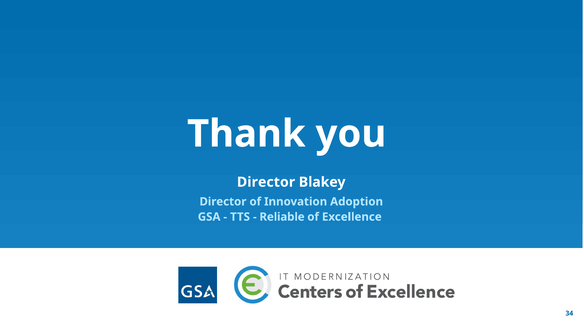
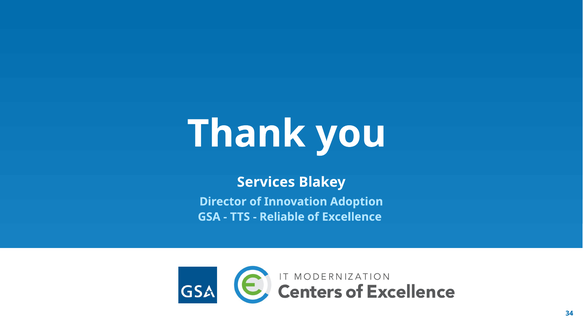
Director: Director -> Services (266, 182)
